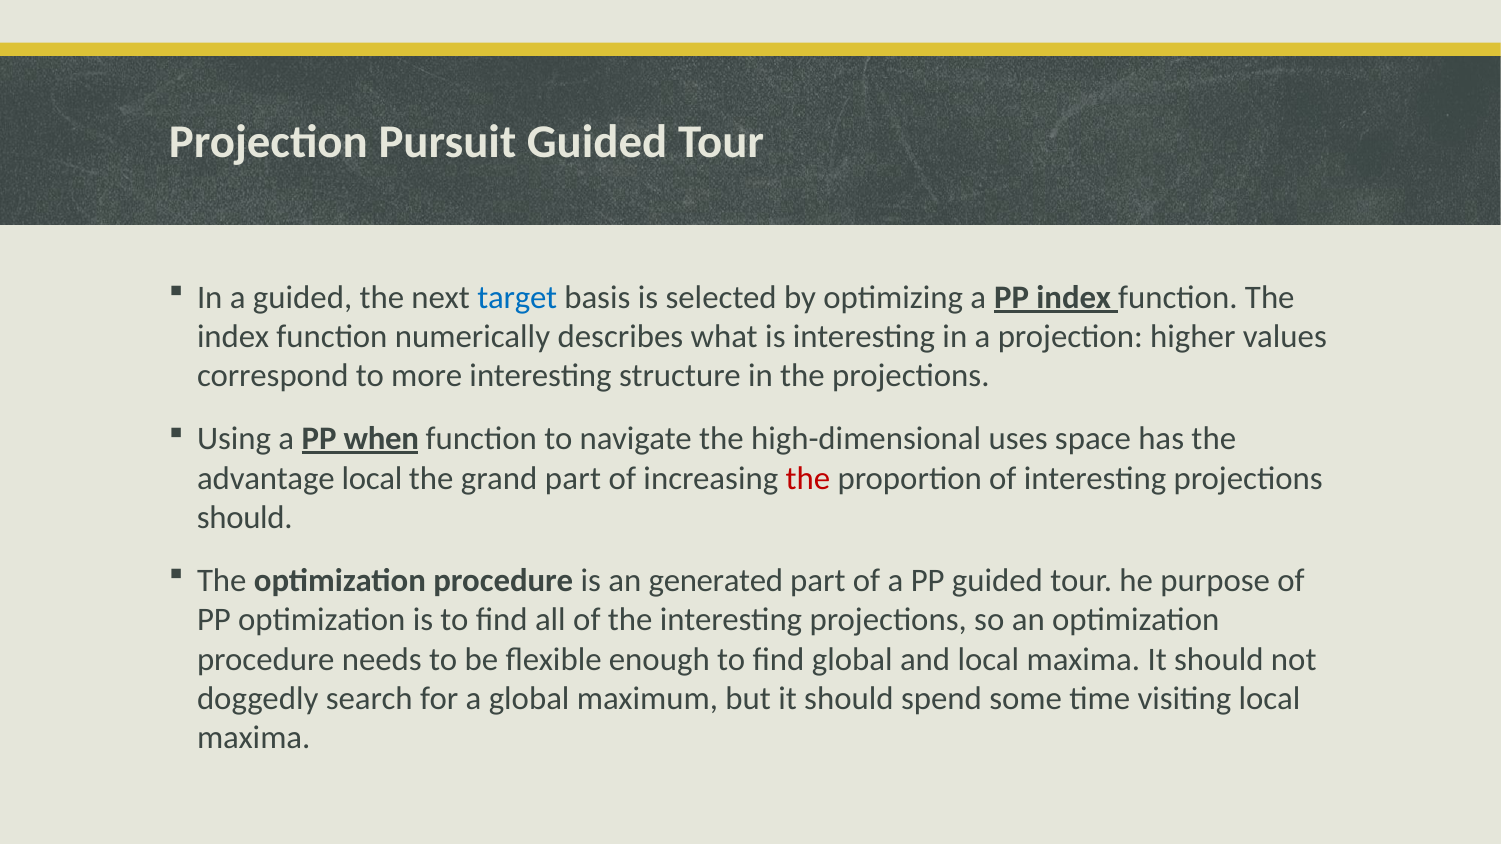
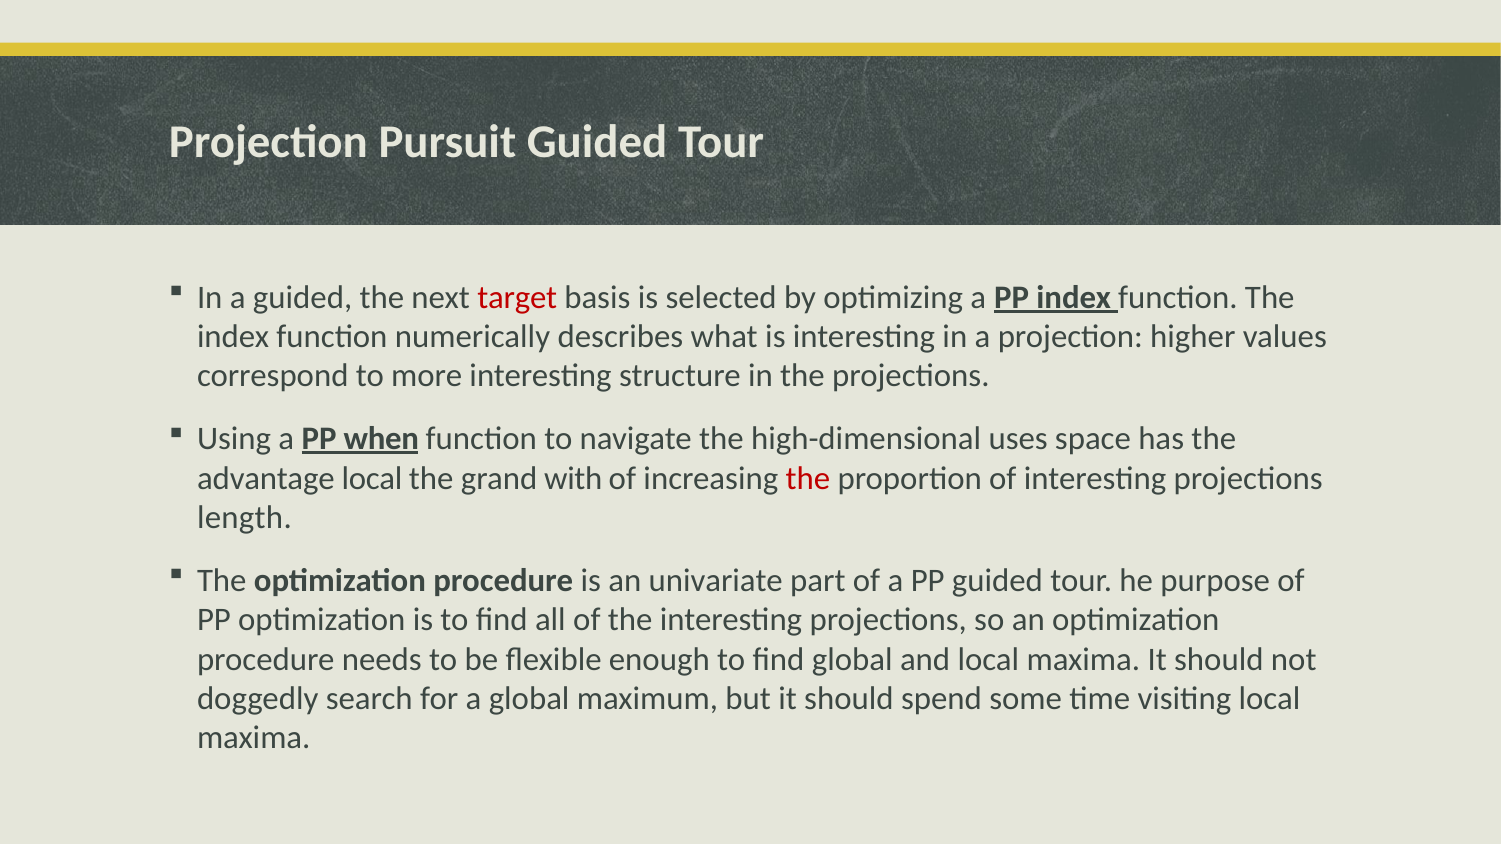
target colour: blue -> red (517, 297)
grand part: part -> with (573, 478)
should: should -> length (244, 518)
generated: generated -> univariate (716, 581)
